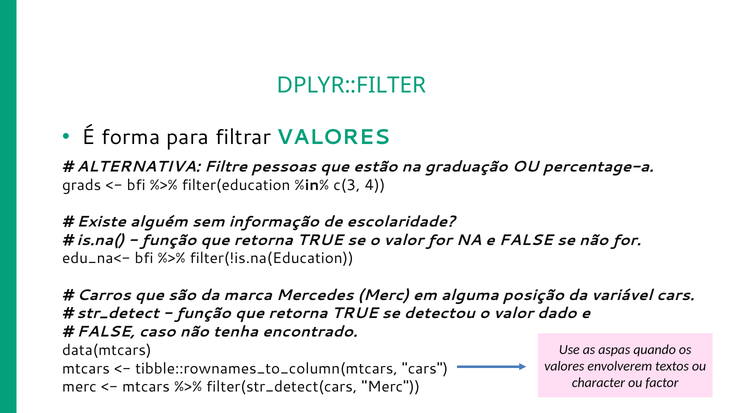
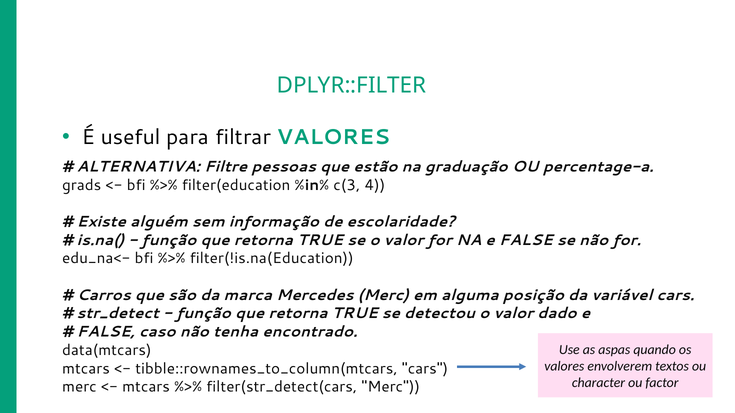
forma: forma -> useful (131, 137)
